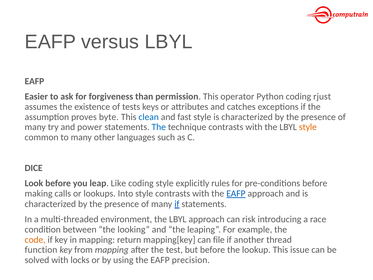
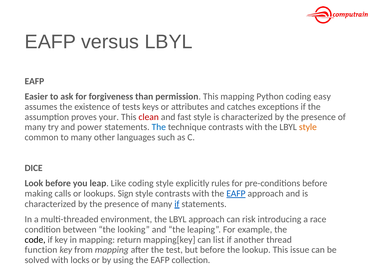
This operator: operator -> mapping (237, 97)
rjust: rjust -> easy (322, 97)
byte: byte -> your (109, 117)
clean colour: blue -> red (149, 117)
Into: Into -> Sign (126, 193)
code colour: orange -> black (35, 239)
file: file -> list (219, 239)
precision: precision -> collection (191, 260)
